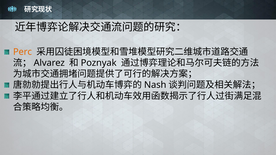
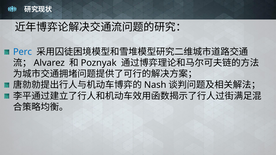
Perc colour: orange -> blue (22, 52)
